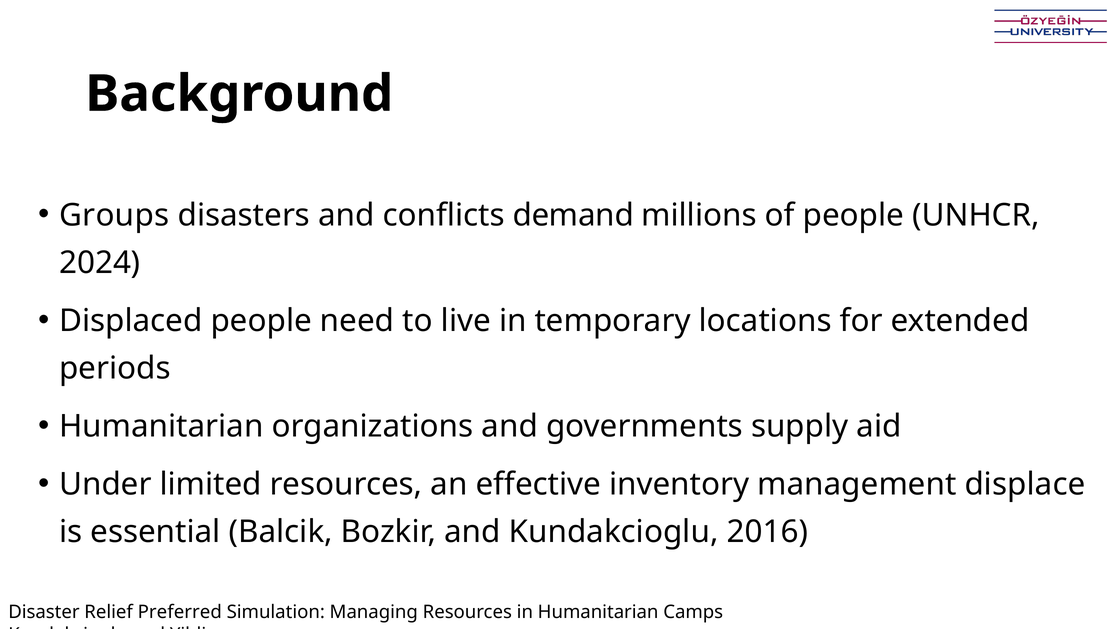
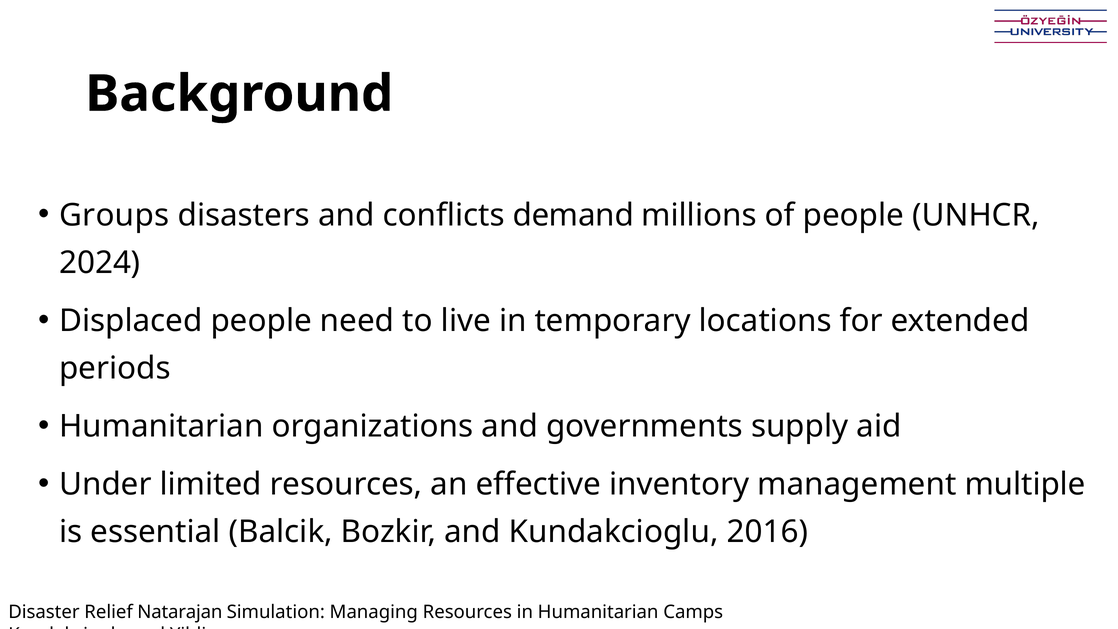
displace: displace -> multiple (1025, 484)
Preferred: Preferred -> Natarajan (180, 612)
